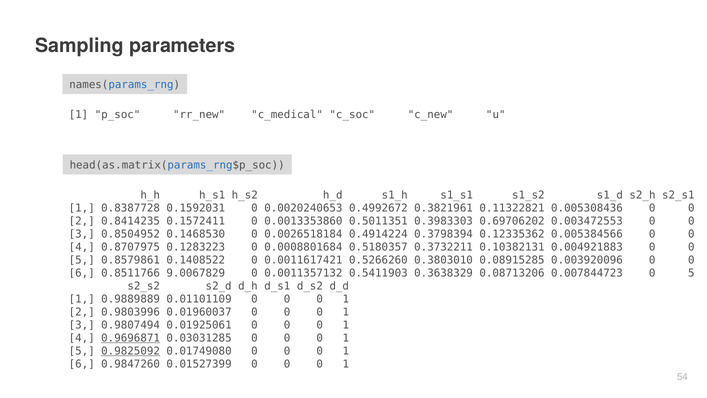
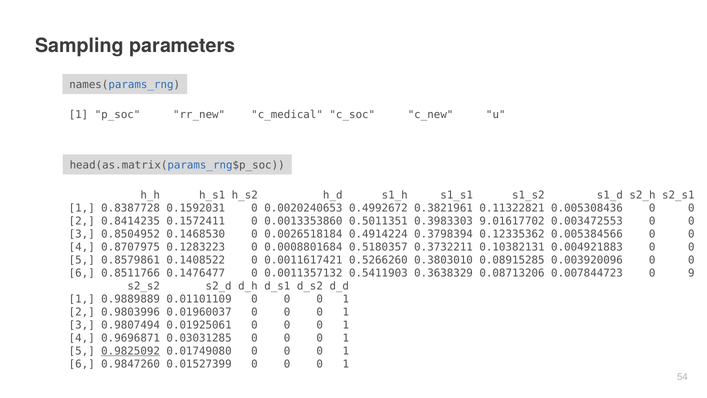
0.69706202: 0.69706202 -> 9.01617702 (512, 221)
9.0067829: 9.0067829 -> 0.1476477 (196, 273)
0.007844723 0 5: 5 -> 9 (691, 273)
0.9696871 underline: present -> none (131, 338)
